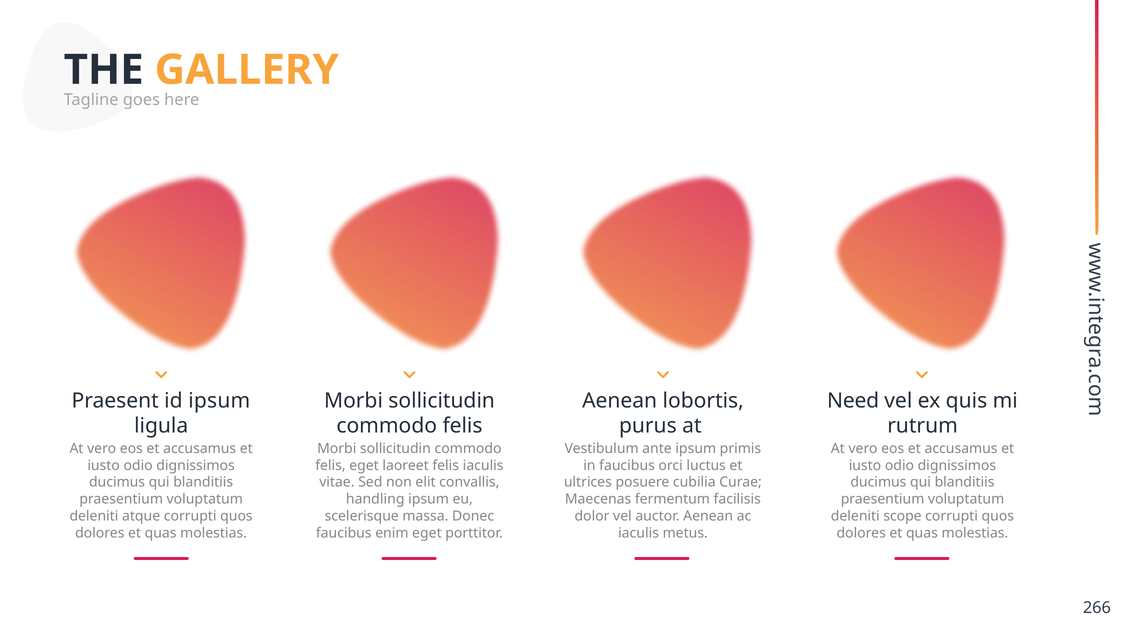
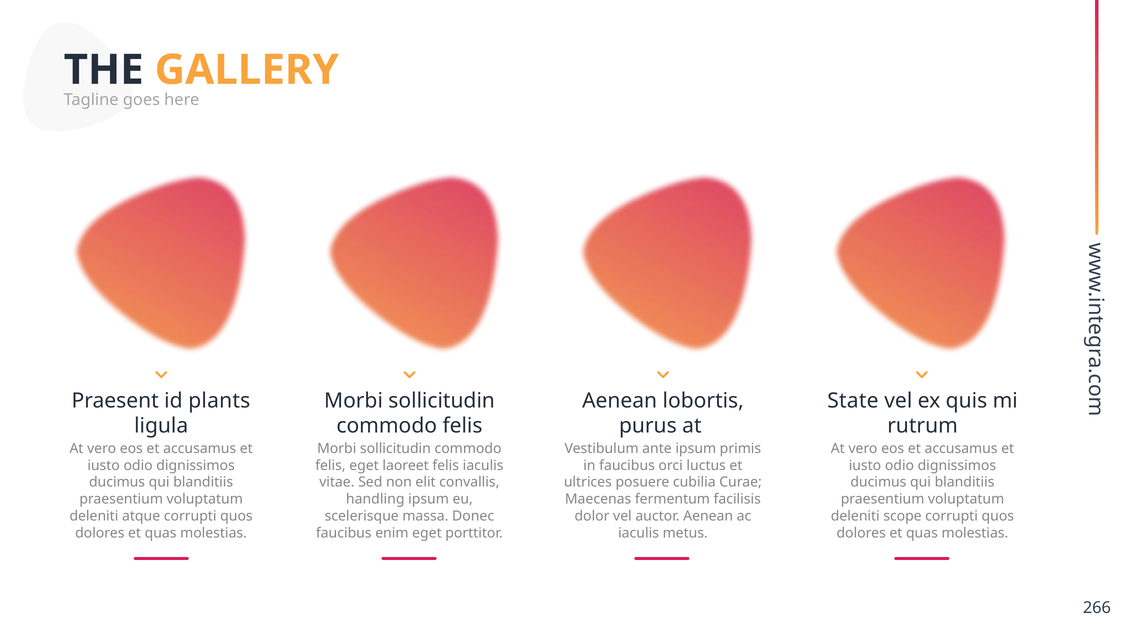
id ipsum: ipsum -> plants (219, 401)
Need: Need -> State (853, 401)
